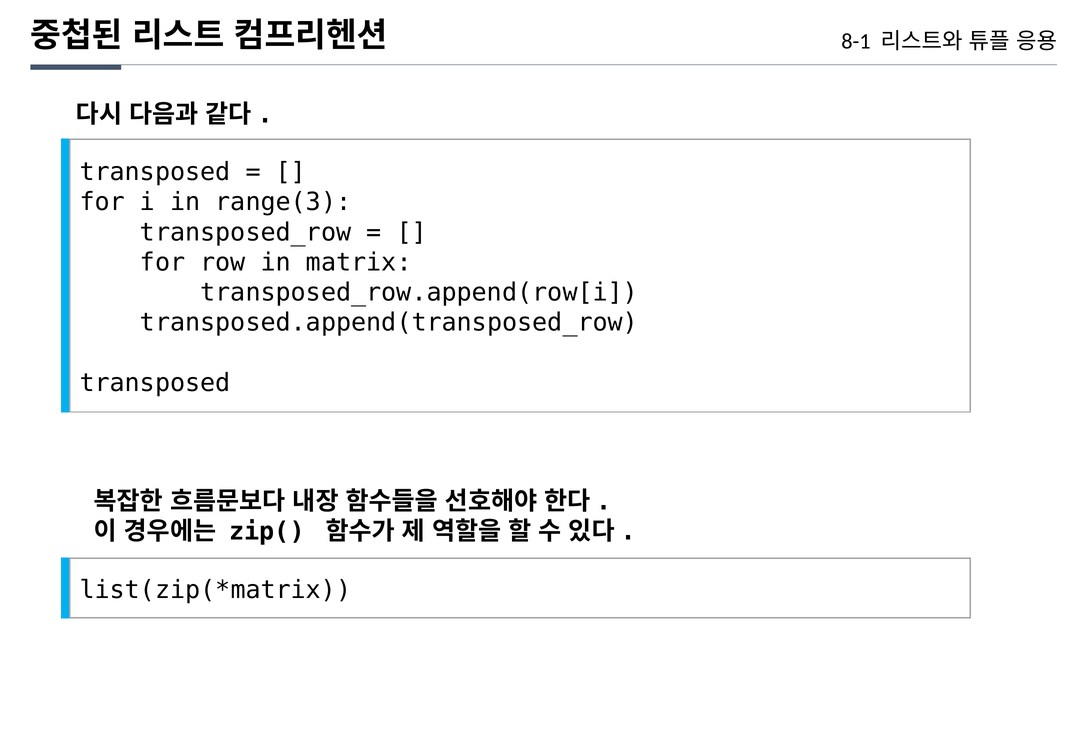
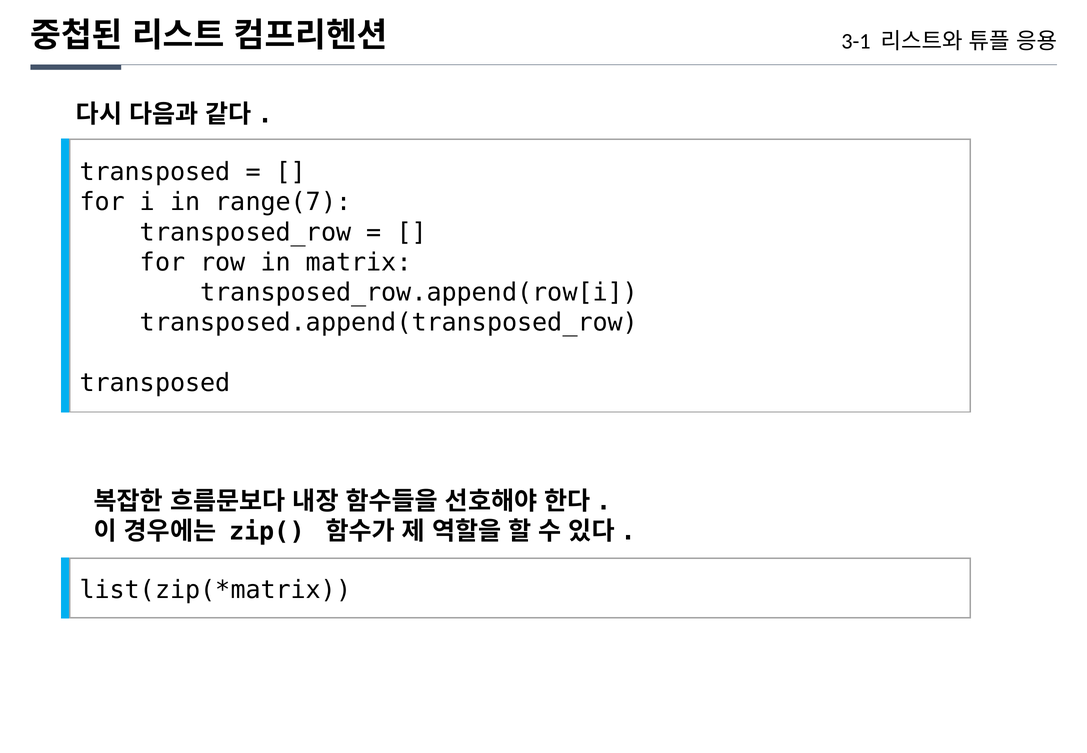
8-1: 8-1 -> 3-1 (856, 41)
range(3: range(3 -> range(7 (283, 202)
